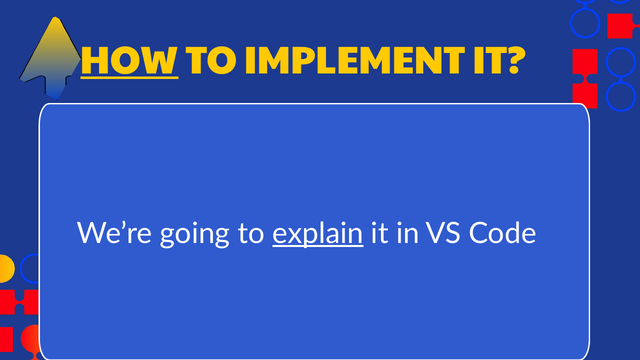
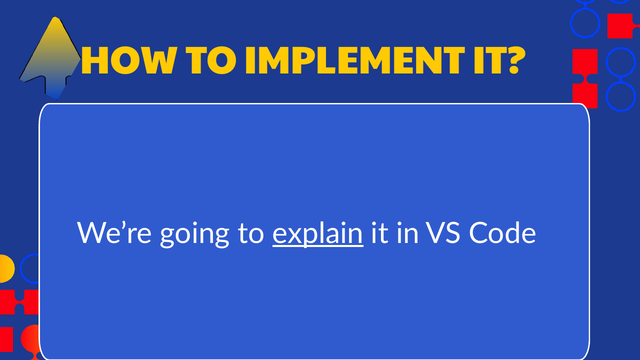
HOW underline: present -> none (130, 61)
